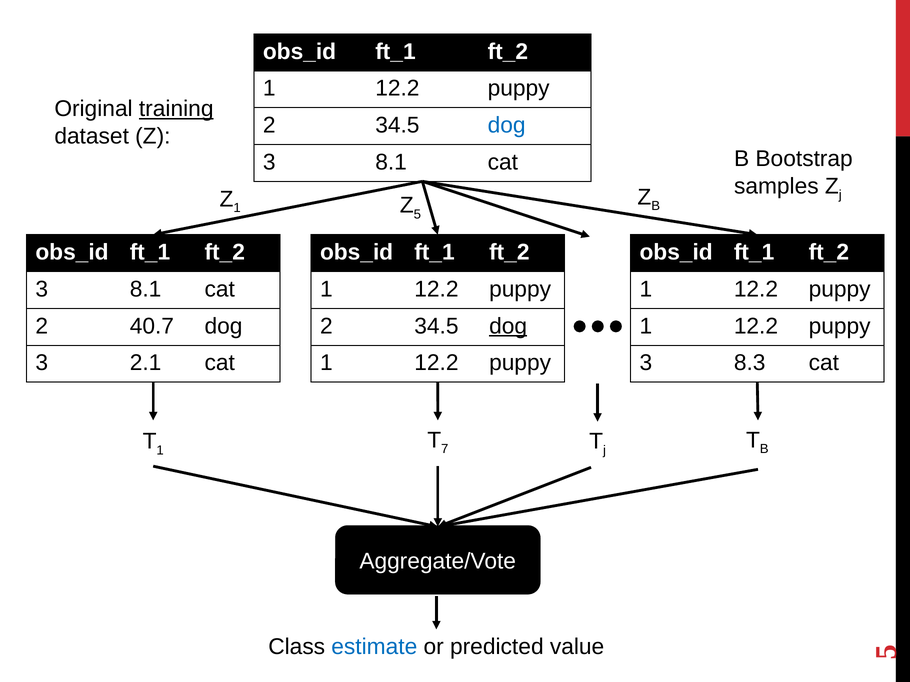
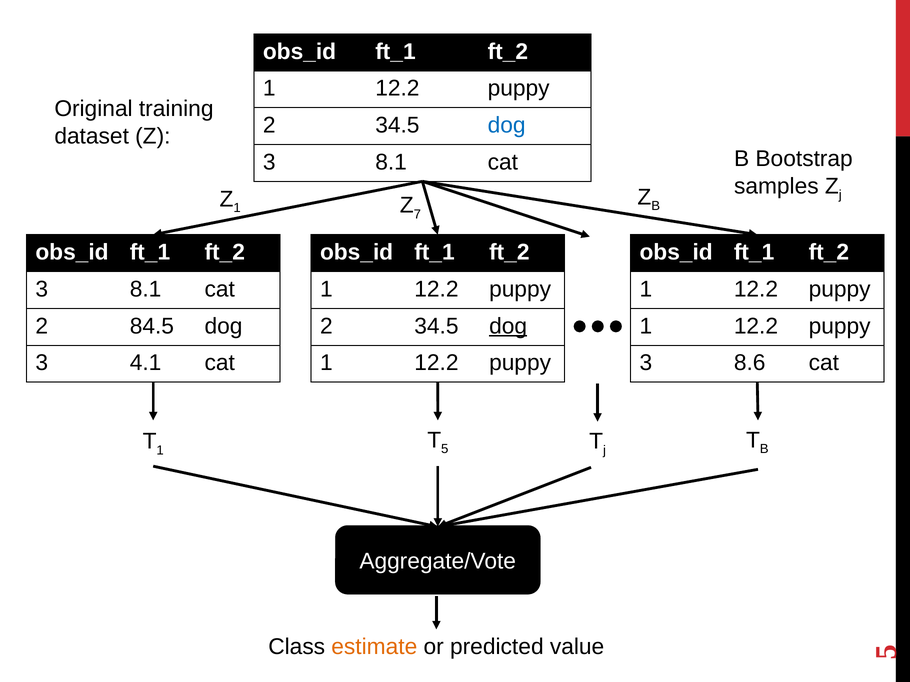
training underline: present -> none (176, 109)
Z 5: 5 -> 7 (417, 214)
40.7: 40.7 -> 84.5 (152, 326)
2.1: 2.1 -> 4.1 (146, 363)
8.3: 8.3 -> 8.6 (750, 363)
7: 7 -> 5 (445, 449)
estimate colour: blue -> orange (374, 647)
